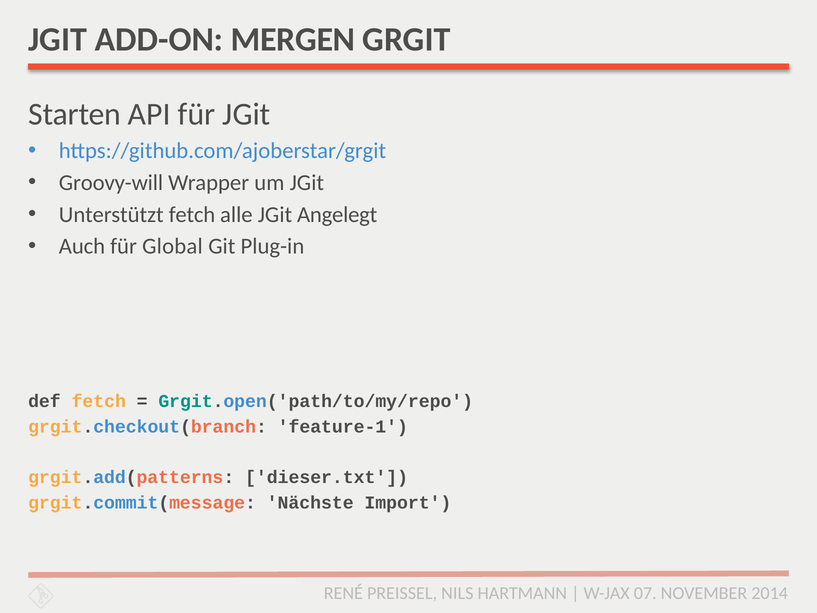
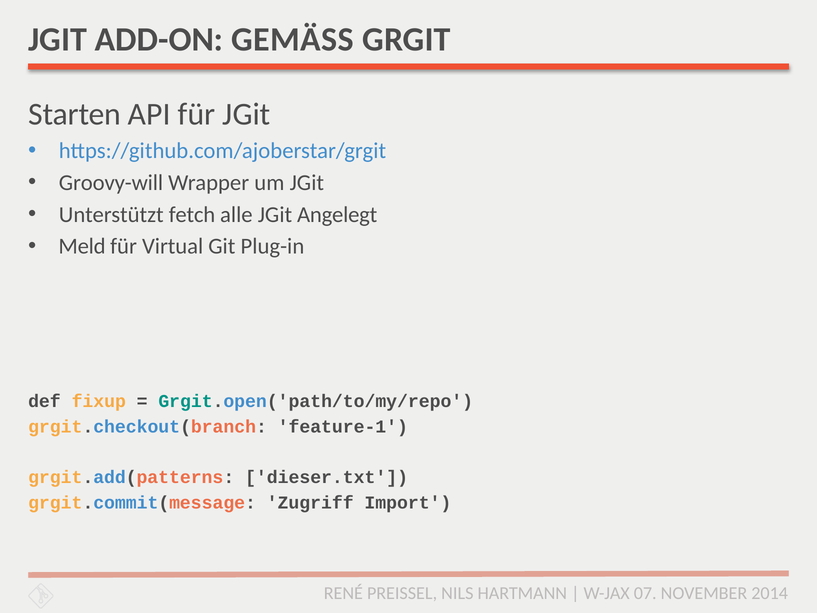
MERGEN: MERGEN -> GEMÄSS (293, 39)
Auch: Auch -> Meld (82, 246)
Global: Global -> Virtual (173, 246)
def fetch: fetch -> fixup (99, 401)
Nächste: Nächste -> Zugriff (310, 503)
